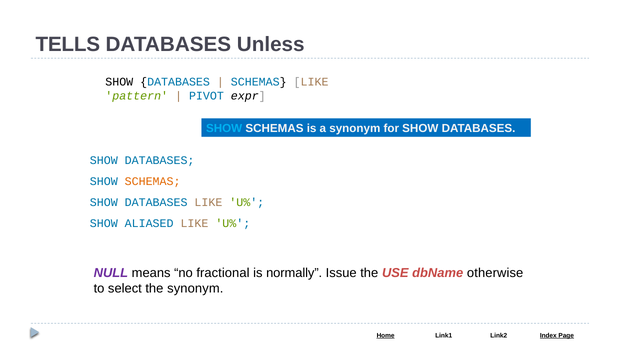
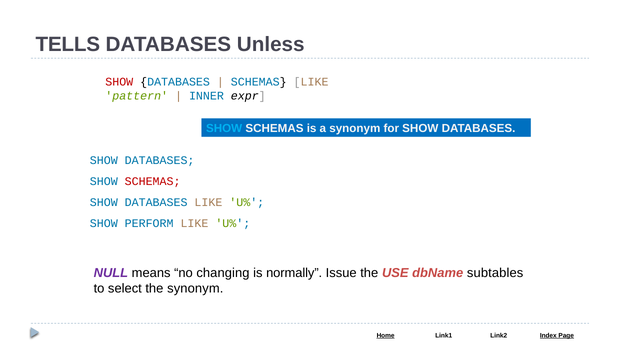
SHOW colour: black -> red (119, 82)
PIVOT: PIVOT -> INNER (206, 96)
SCHEMAS colour: orange -> red (153, 181)
ALIASED: ALIASED -> PERFORM (149, 223)
fractional: fractional -> changing (223, 273)
otherwise: otherwise -> subtables (495, 273)
